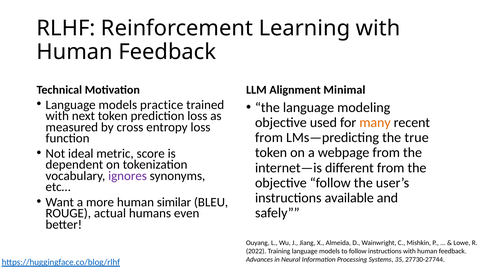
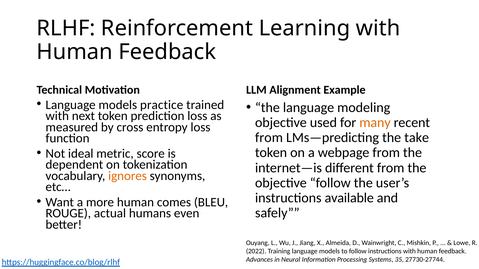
Minimal: Minimal -> Example (345, 90)
true: true -> take (417, 138)
ignores colour: purple -> orange (128, 176)
similar: similar -> comes (174, 202)
